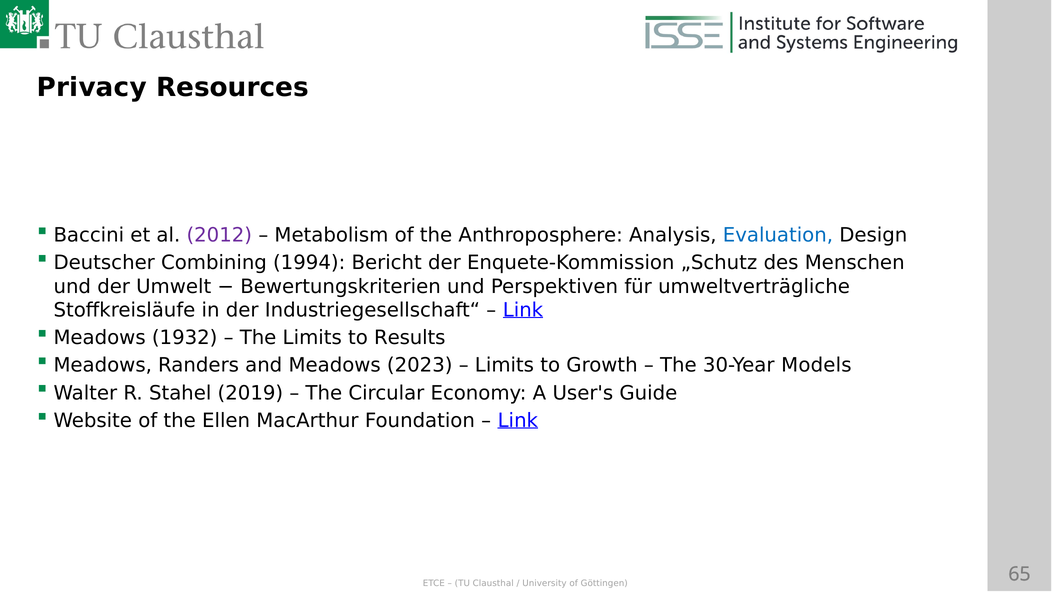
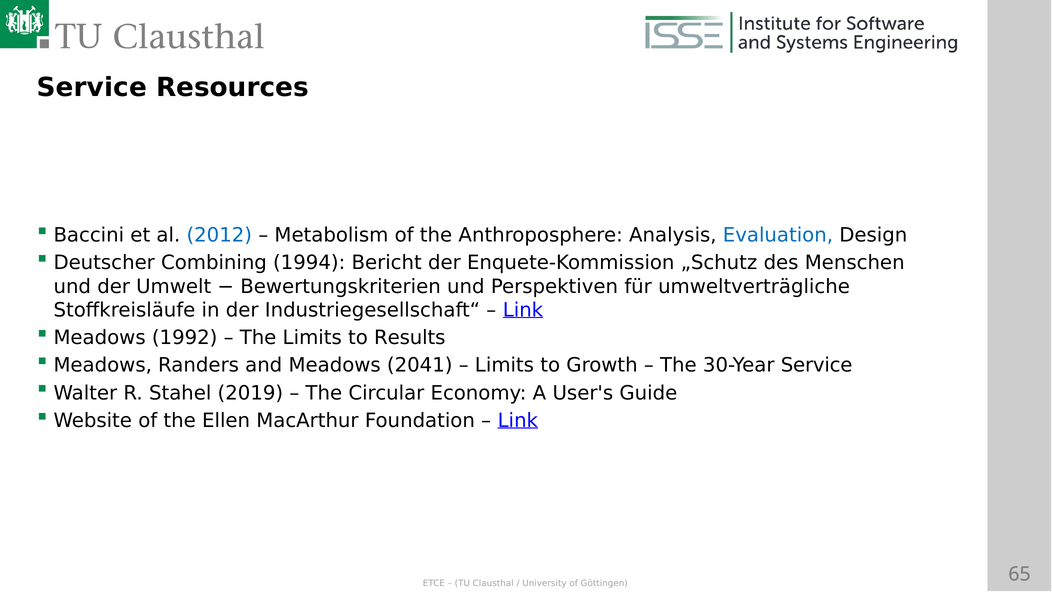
Privacy: Privacy -> Service (92, 87)
2012 colour: purple -> blue (219, 235)
1932: 1932 -> 1992 (185, 338)
2023: 2023 -> 2041 (420, 365)
30-Year Models: Models -> Service (817, 365)
